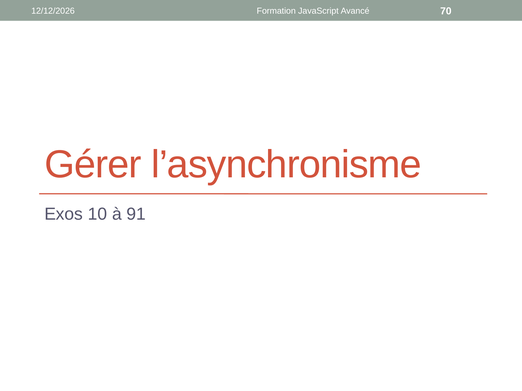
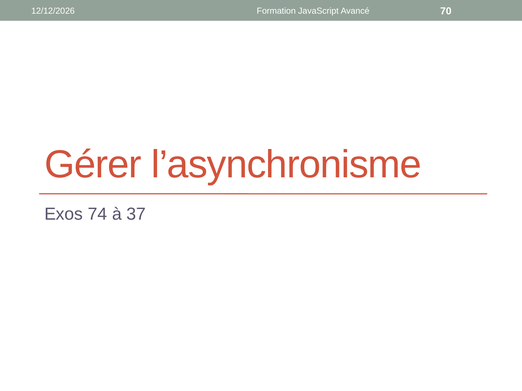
10: 10 -> 74 (98, 214)
91: 91 -> 37 (136, 214)
